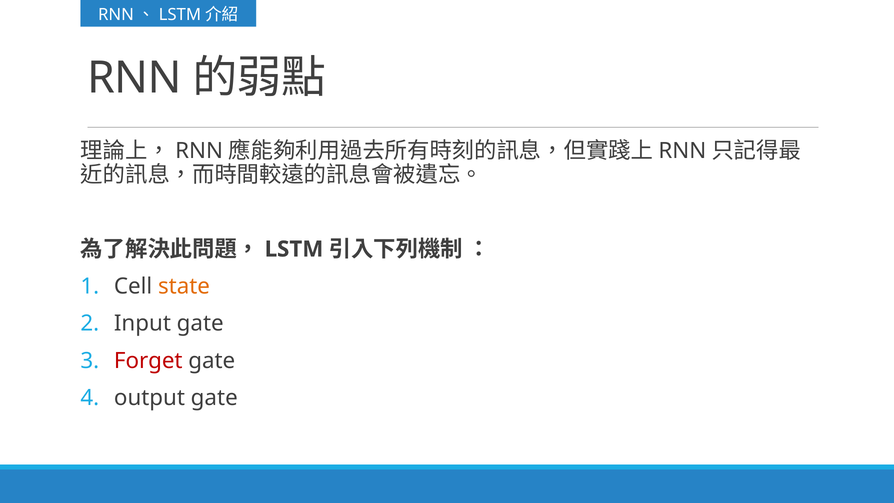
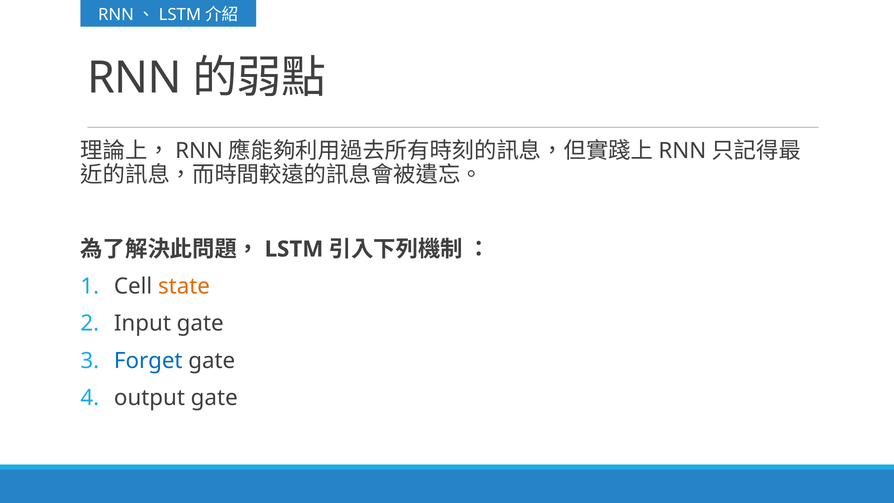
Forget colour: red -> blue (148, 361)
